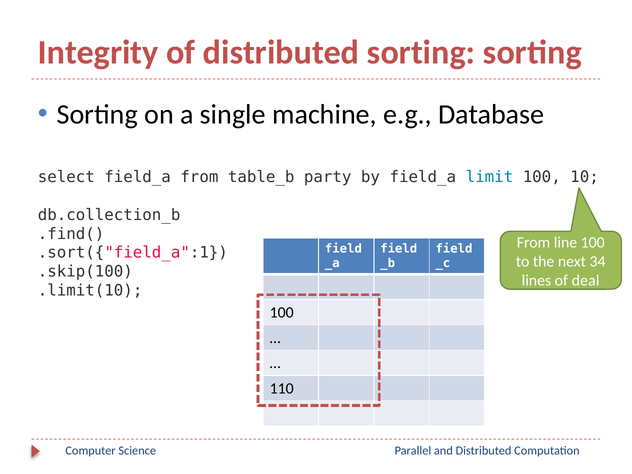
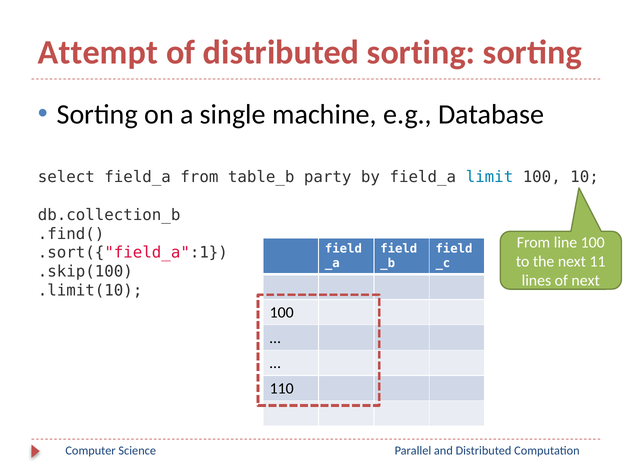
Integrity: Integrity -> Attempt (98, 52)
34: 34 -> 11 (598, 261)
of deal: deal -> next (586, 280)
